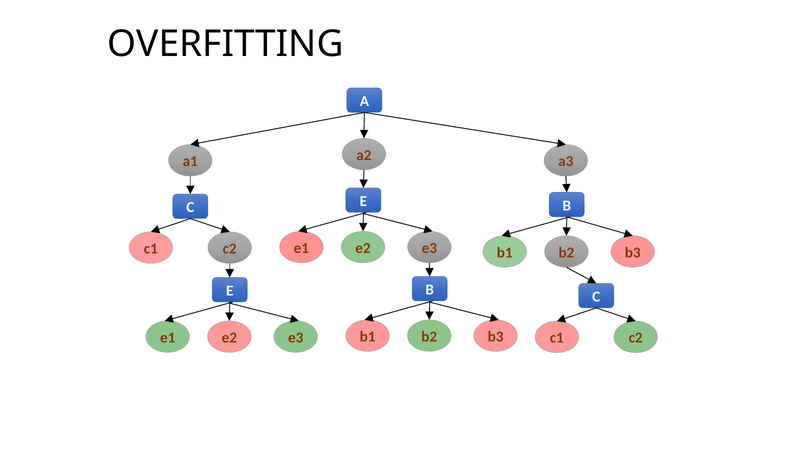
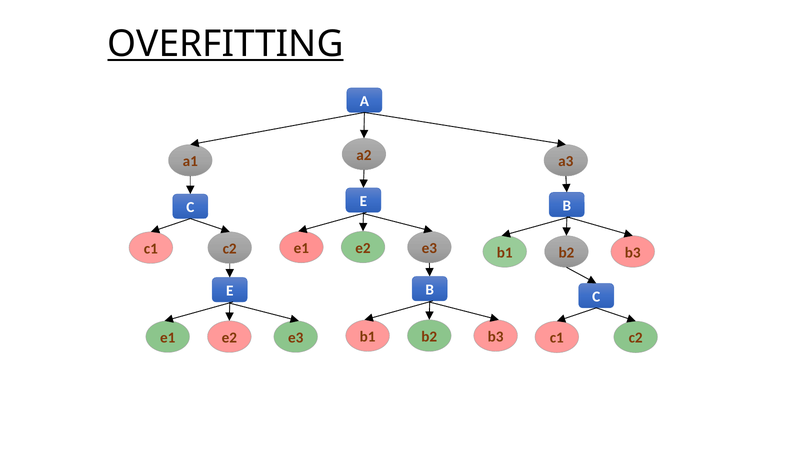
OVERFITTING underline: none -> present (225, 44)
